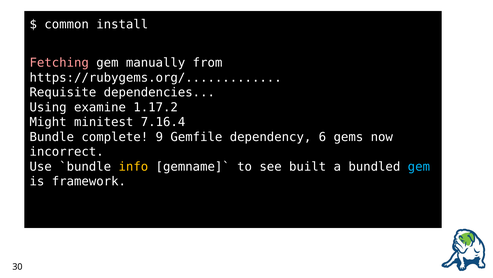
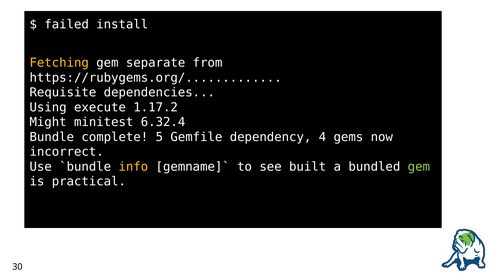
common: common -> failed (67, 24)
Fetching colour: pink -> yellow (59, 63)
manually: manually -> separate (156, 63)
examine: examine -> execute (100, 107)
7.16.4: 7.16.4 -> 6.32.4 (163, 122)
9: 9 -> 5 (159, 137)
6: 6 -> 4 (322, 137)
gem colour: light blue -> light green (419, 166)
framework: framework -> practical (89, 181)
